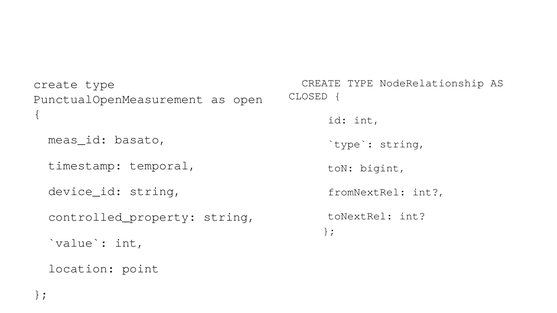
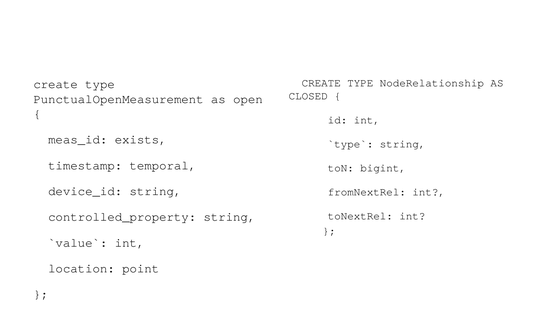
meas_id basato: basato -> exists (141, 140)
